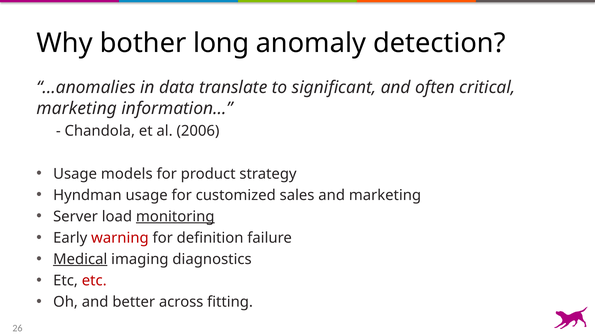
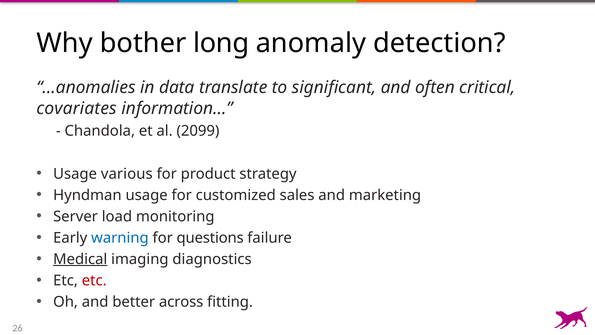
marketing: marketing -> covariates (77, 108)
2006: 2006 -> 2099 (198, 131)
models: models -> various (127, 174)
monitoring underline: present -> none (175, 216)
warning colour: red -> blue (120, 238)
definition: definition -> questions (210, 238)
